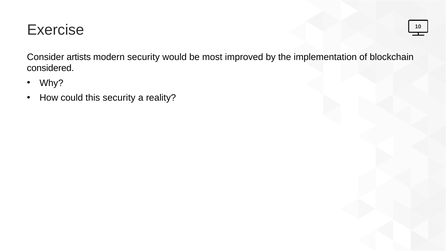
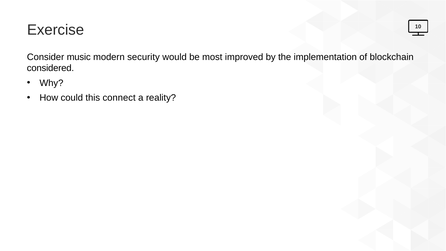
artists: artists -> music (79, 57)
this security: security -> connect (119, 98)
